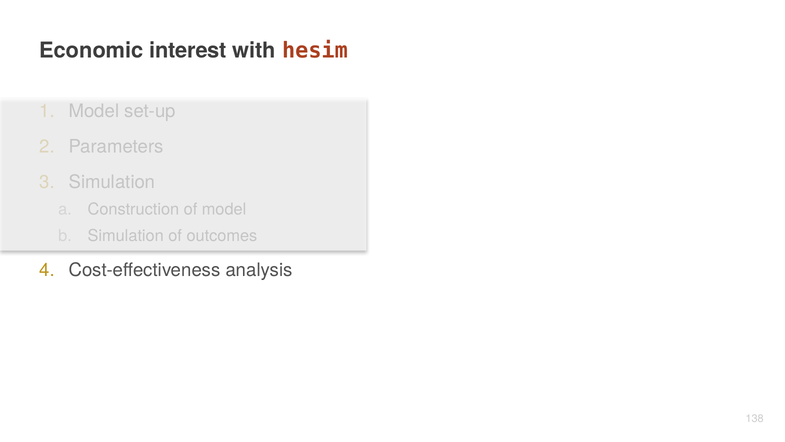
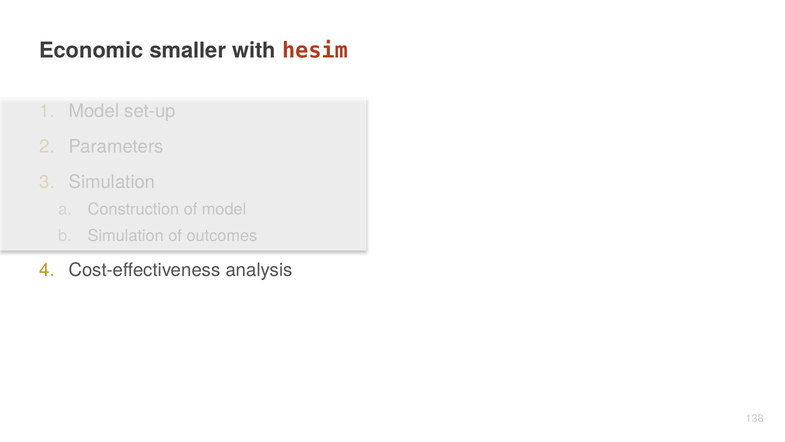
interest: interest -> smaller (188, 51)
